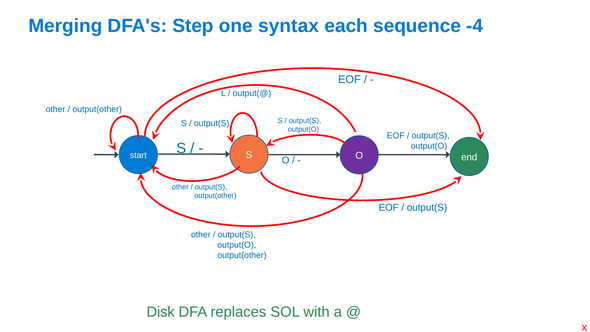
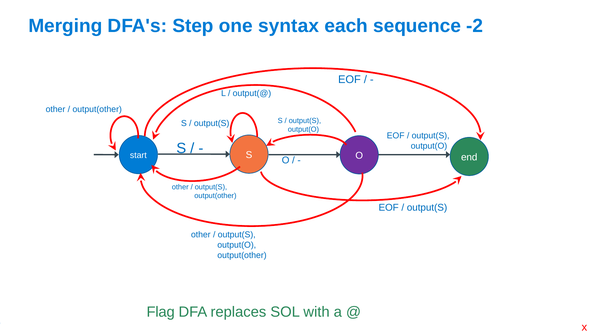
-4: -4 -> -2 (475, 26)
Disk: Disk -> Flag (161, 312)
